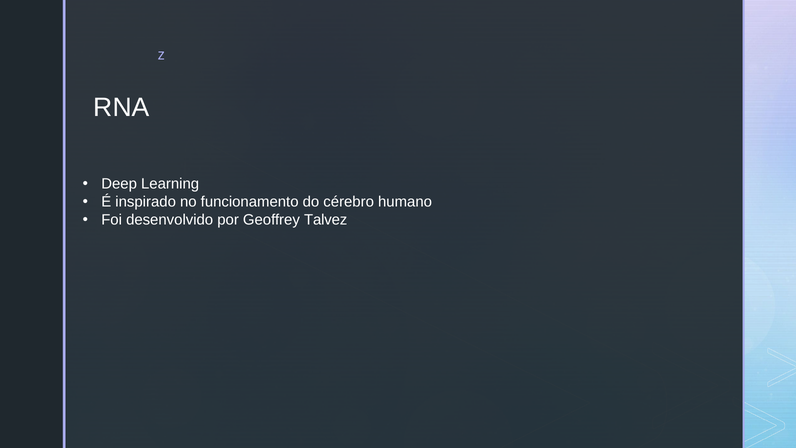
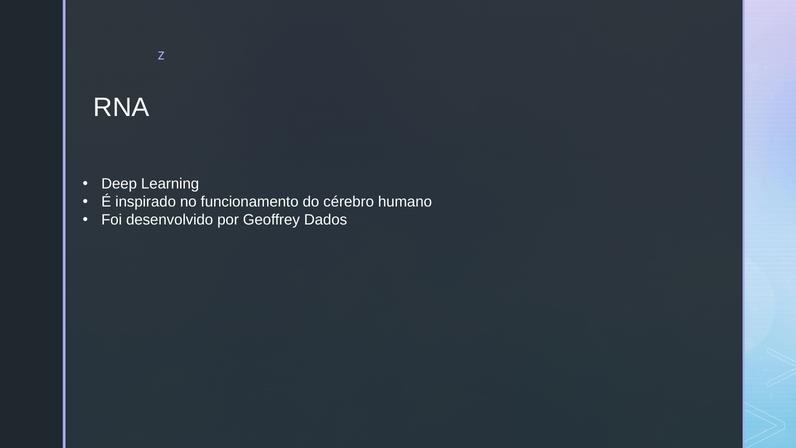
Talvez: Talvez -> Dados (326, 220)
